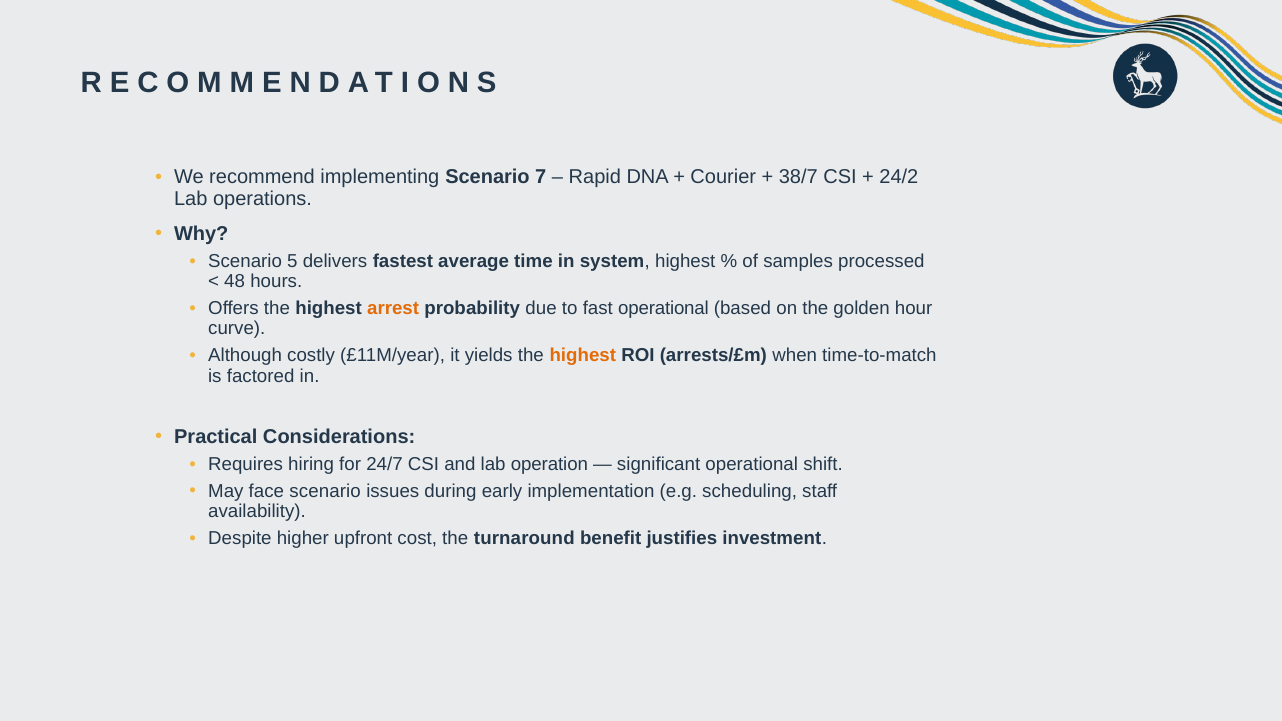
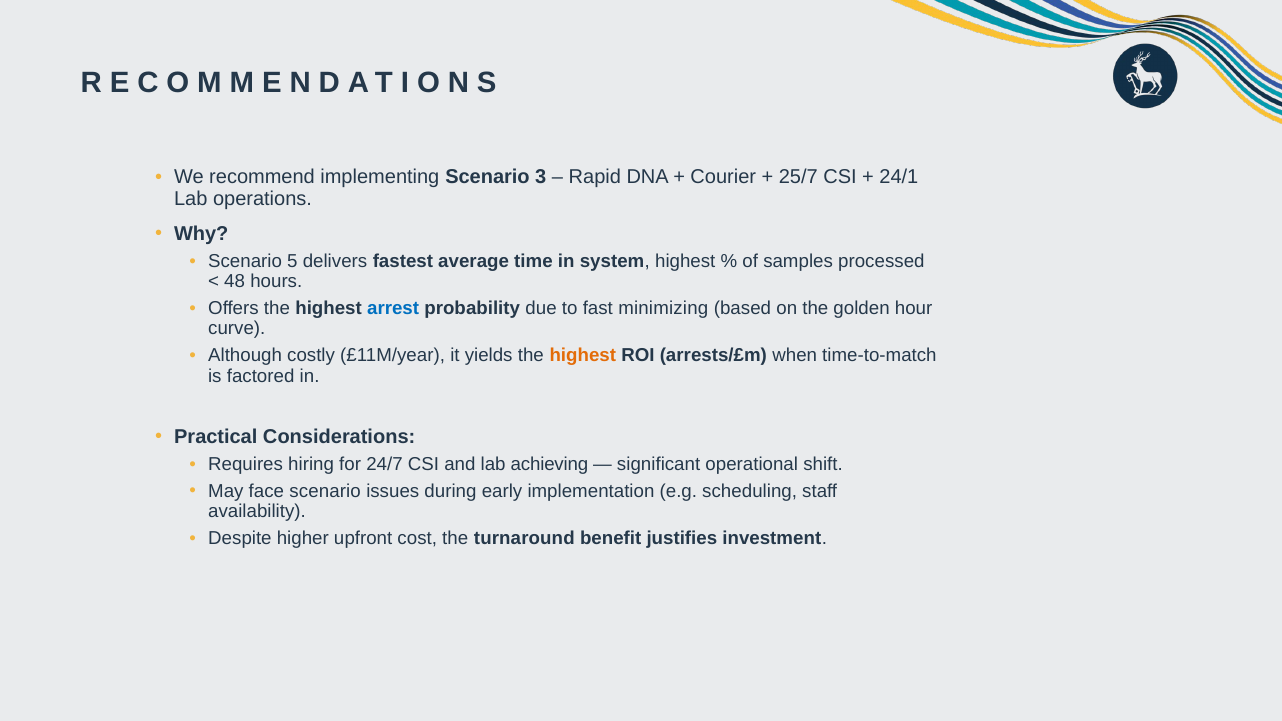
7: 7 -> 3 (541, 177)
38/7: 38/7 -> 25/7 (798, 177)
24/2: 24/2 -> 24/1 (899, 177)
arrest colour: orange -> blue (393, 309)
fast operational: operational -> minimizing (663, 309)
operation: operation -> achieving (549, 465)
